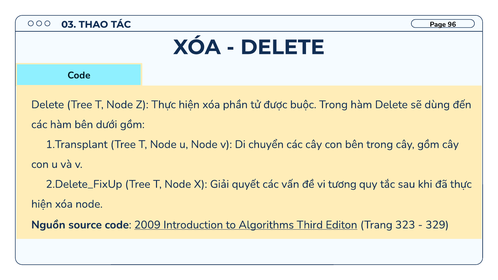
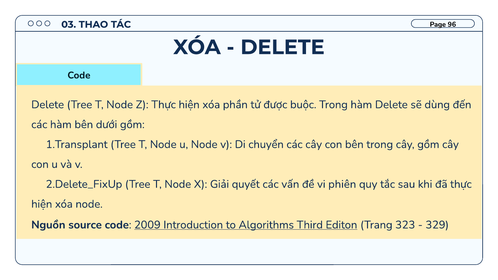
tương: tương -> phiên (342, 184)
